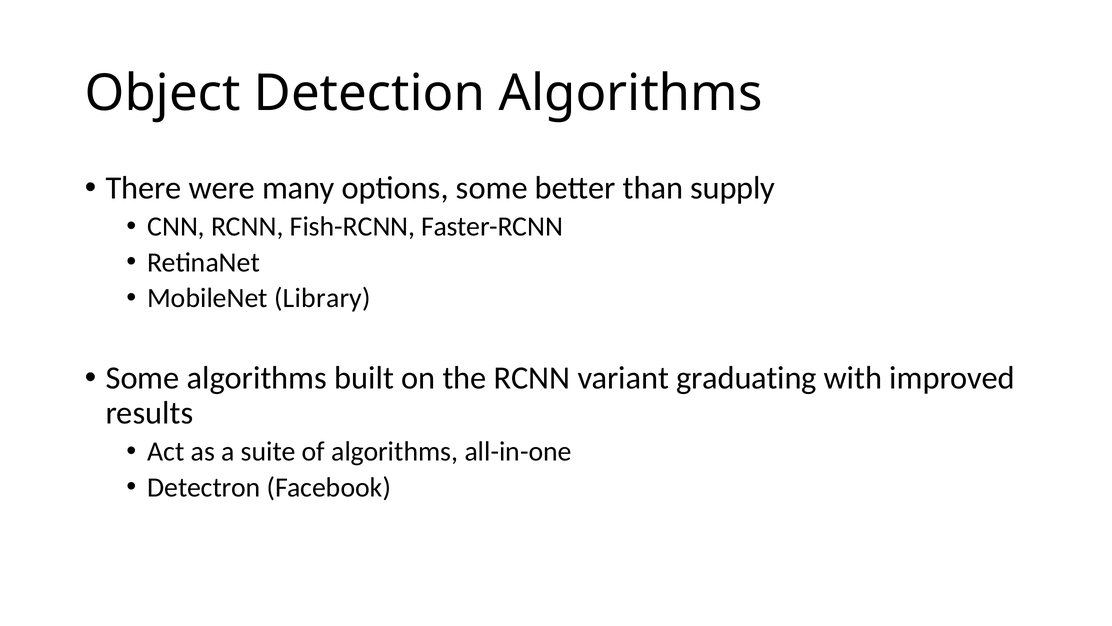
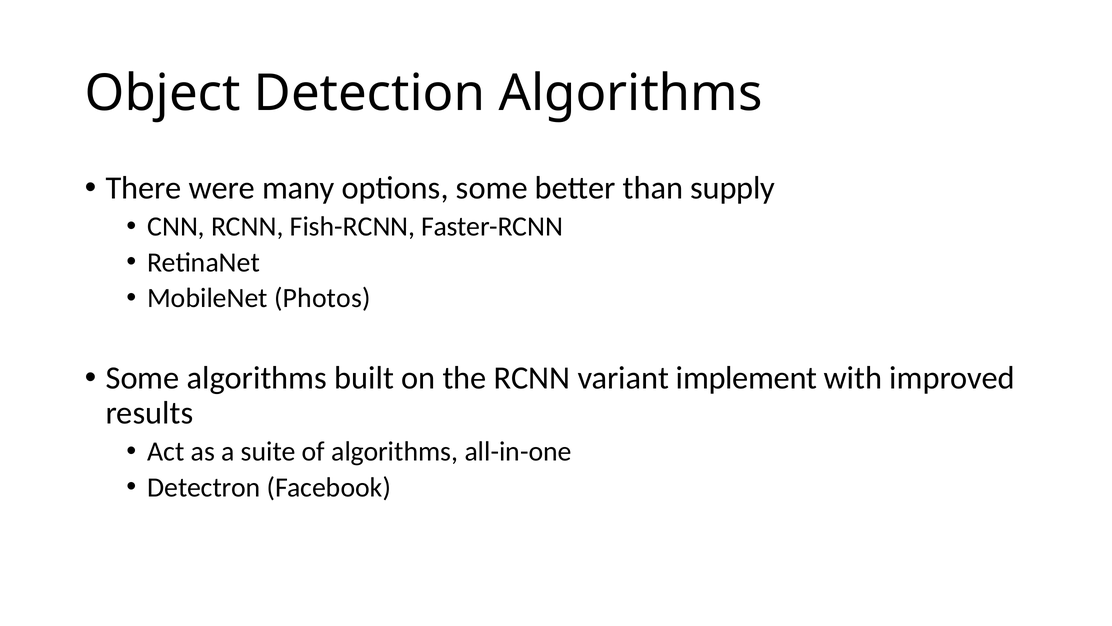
Library: Library -> Photos (322, 298)
graduating: graduating -> implement (746, 378)
